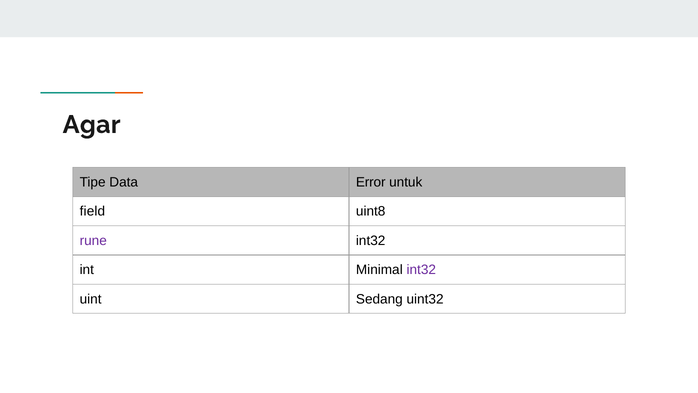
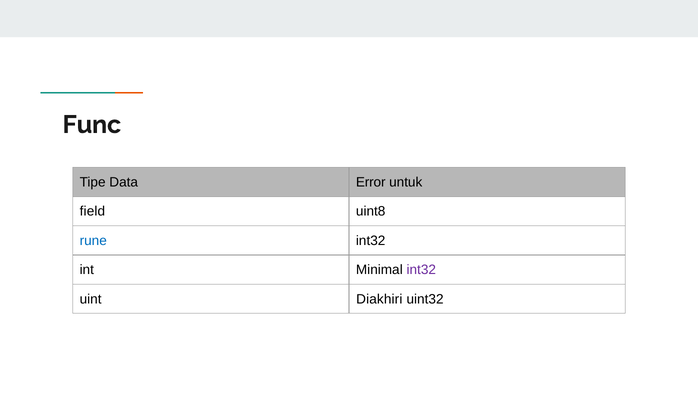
Agar: Agar -> Func (92, 125)
rune colour: purple -> blue (93, 240)
Sedang: Sedang -> Diakhiri (379, 299)
